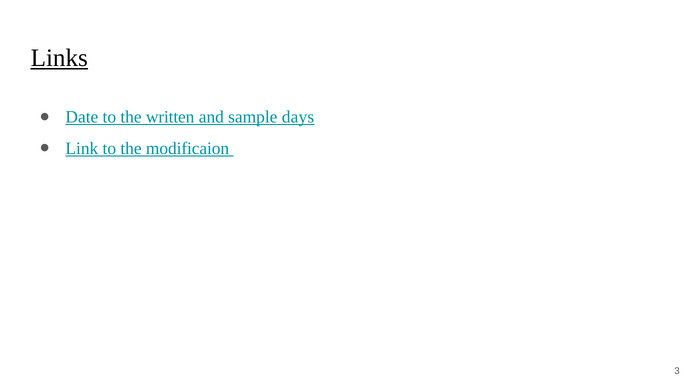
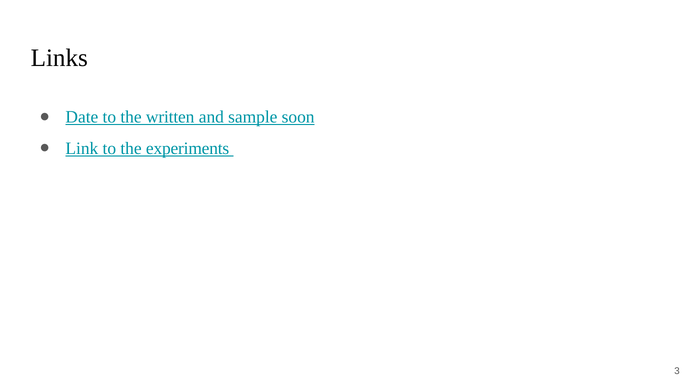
Links underline: present -> none (59, 58)
days: days -> soon (298, 117)
modificaion: modificaion -> experiments (188, 148)
